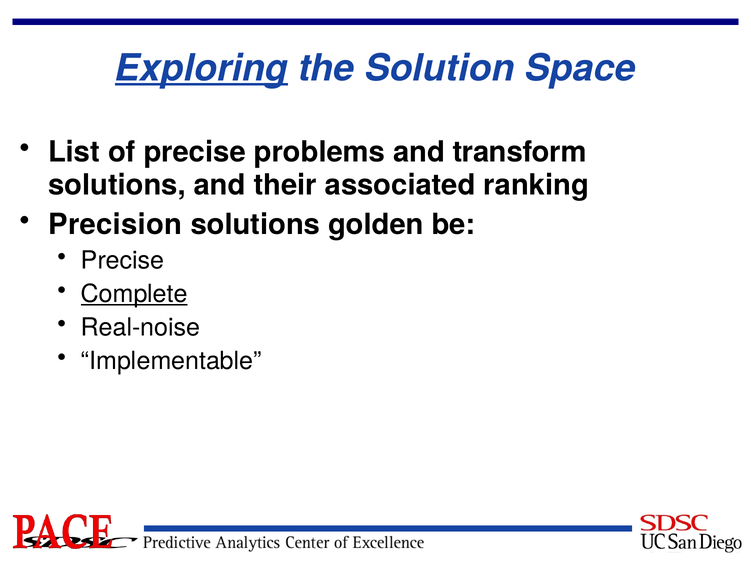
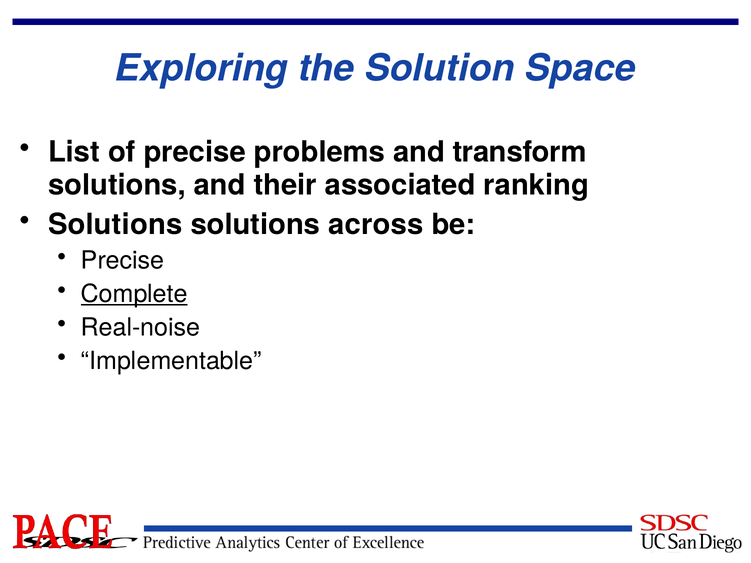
Exploring underline: present -> none (201, 68)
Precision: Precision -> Solutions (115, 225)
golden: golden -> across (376, 225)
